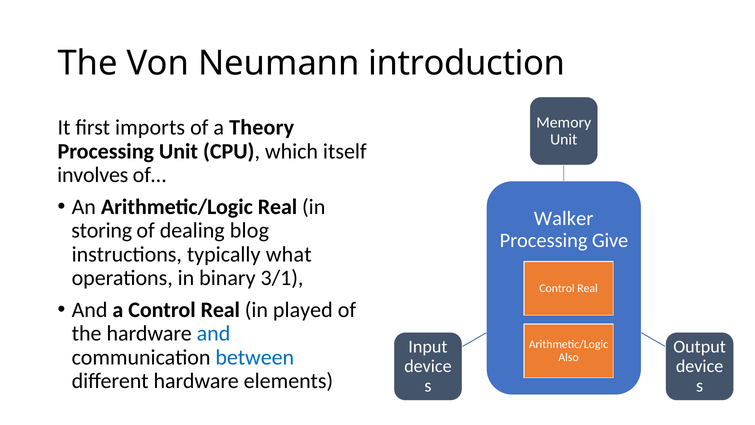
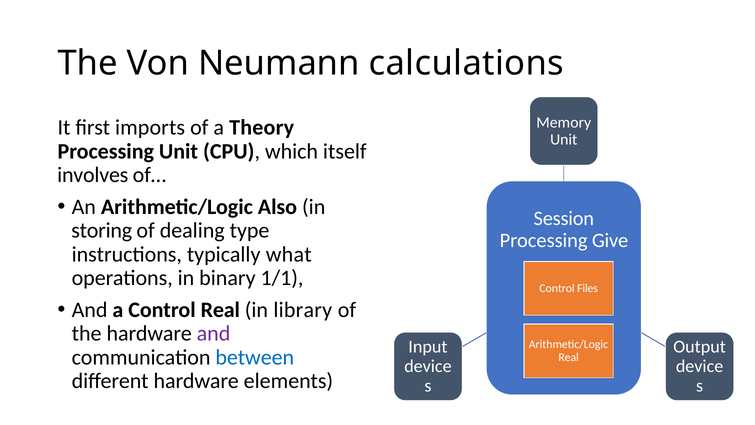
introduction: introduction -> calculations (466, 63)
Arithmetic/Logic Real: Real -> Also (277, 207)
Walker: Walker -> Session (564, 218)
blog: blog -> type (250, 230)
3/1: 3/1 -> 1/1 (282, 278)
Real: Real -> Files (588, 288)
played: played -> library (303, 310)
and colour: blue -> purple (214, 333)
Also: Also -> Real (569, 357)
